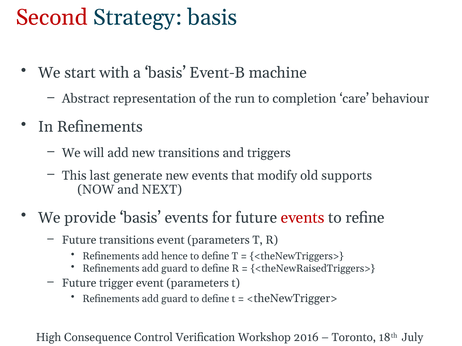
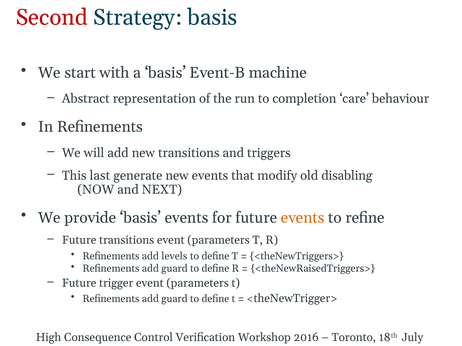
supports: supports -> disabling (347, 176)
events colour: red -> orange (303, 218)
hence: hence -> levels (174, 257)
